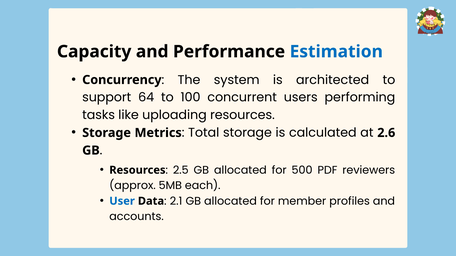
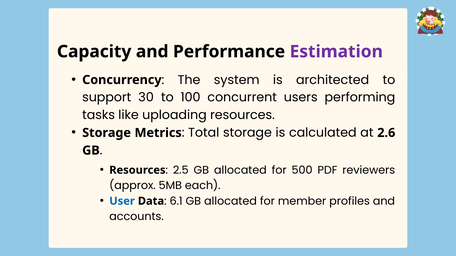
Estimation colour: blue -> purple (336, 52)
64: 64 -> 30 (146, 98)
2.1: 2.1 -> 6.1 (176, 201)
